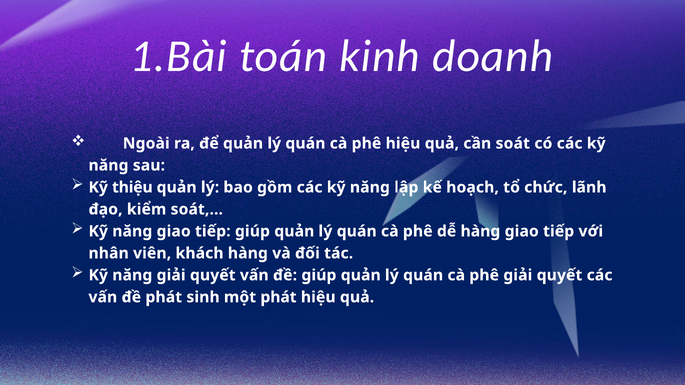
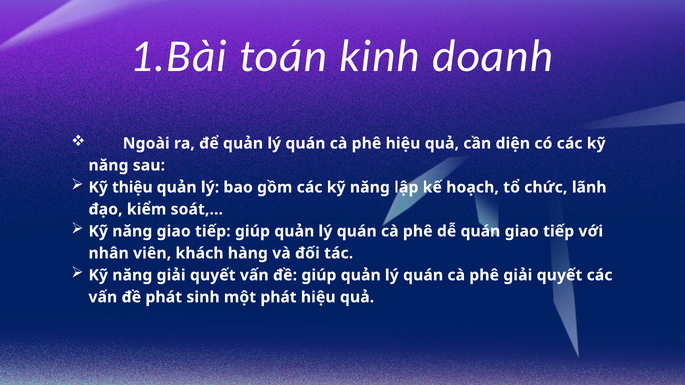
cần soát: soát -> diện (513, 144)
dễ hàng: hàng -> quán (480, 231)
